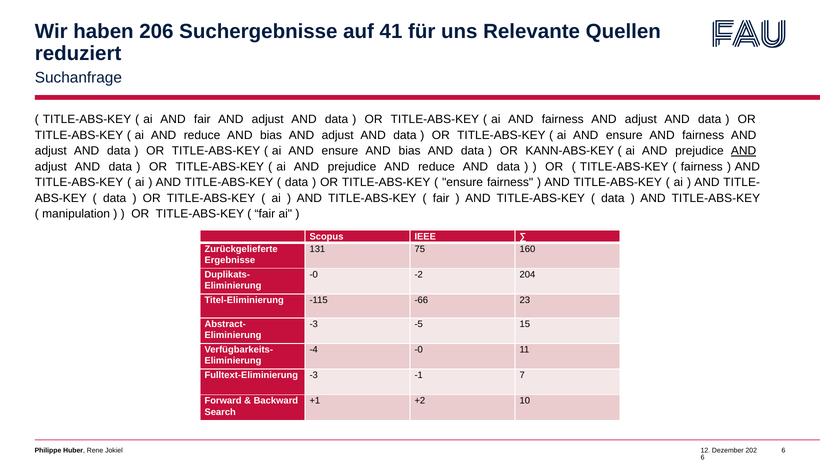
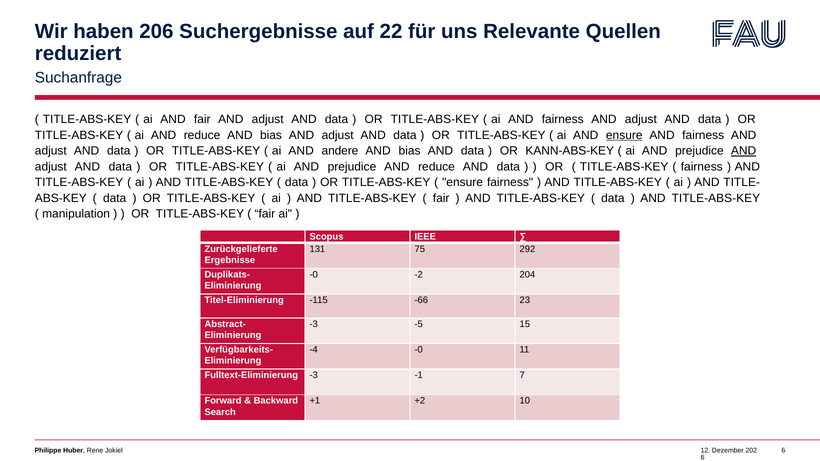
41: 41 -> 22 (391, 31)
ensure underline: none -> present (624, 135)
ensure: ensure -> andere (340, 151)
160: 160 -> 292 (527, 249)
